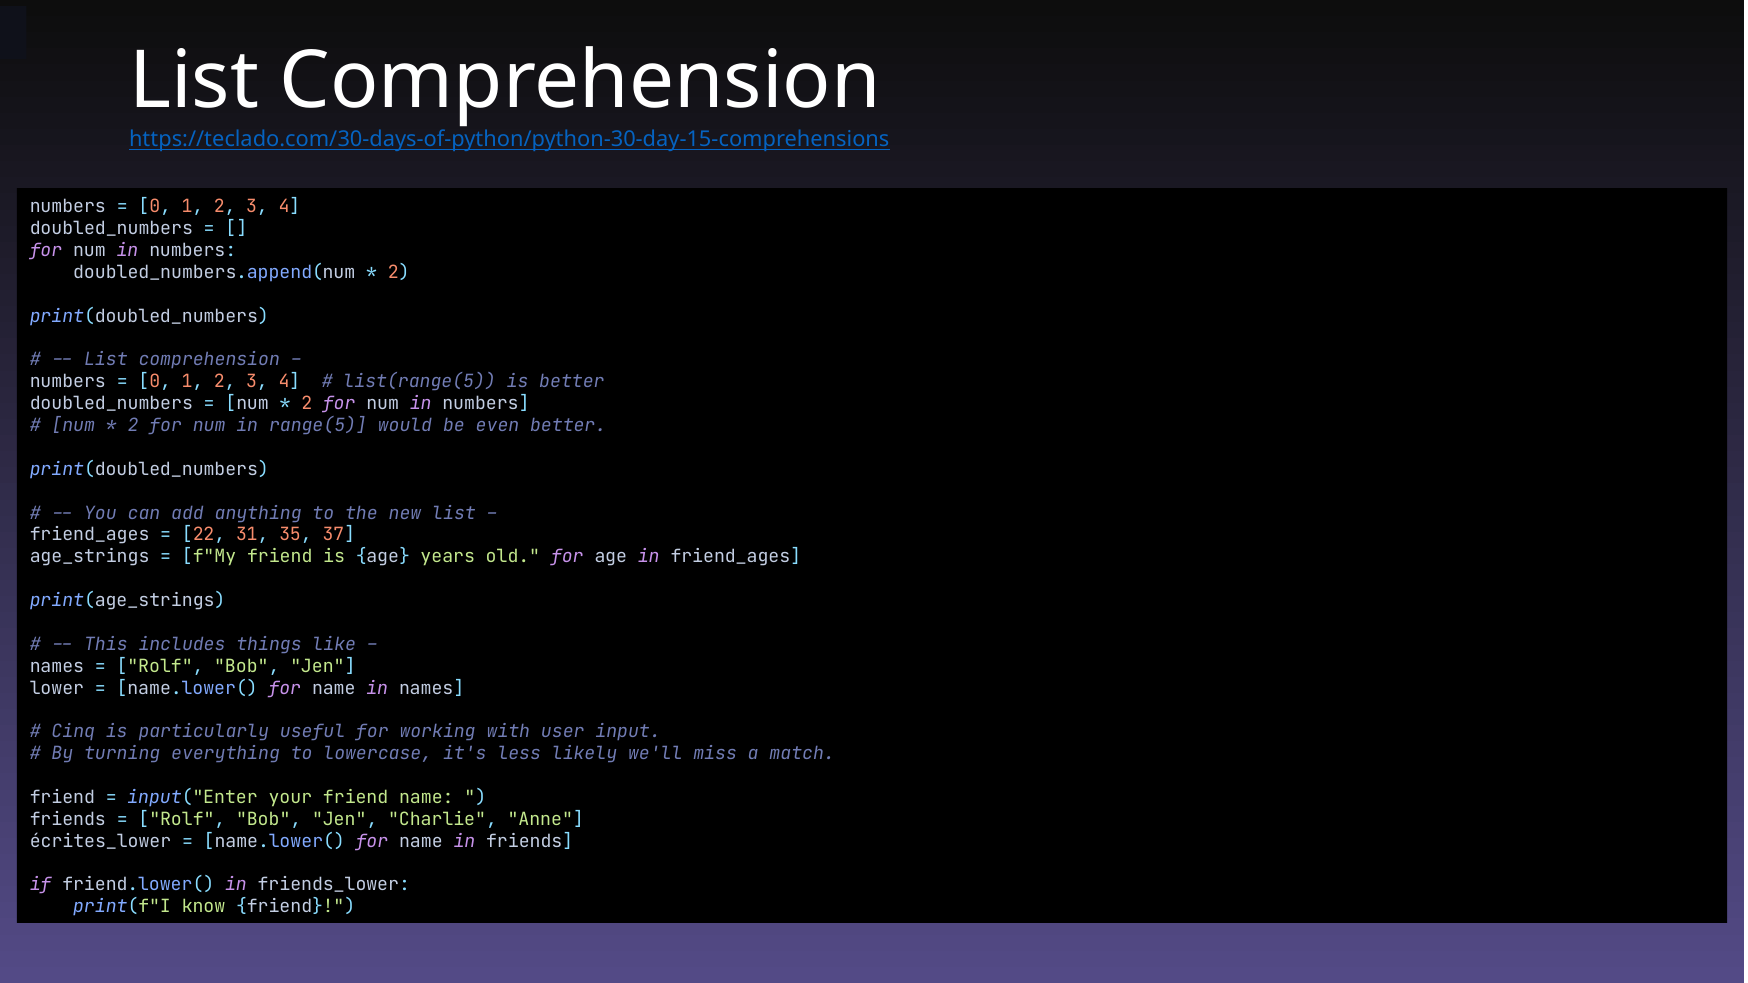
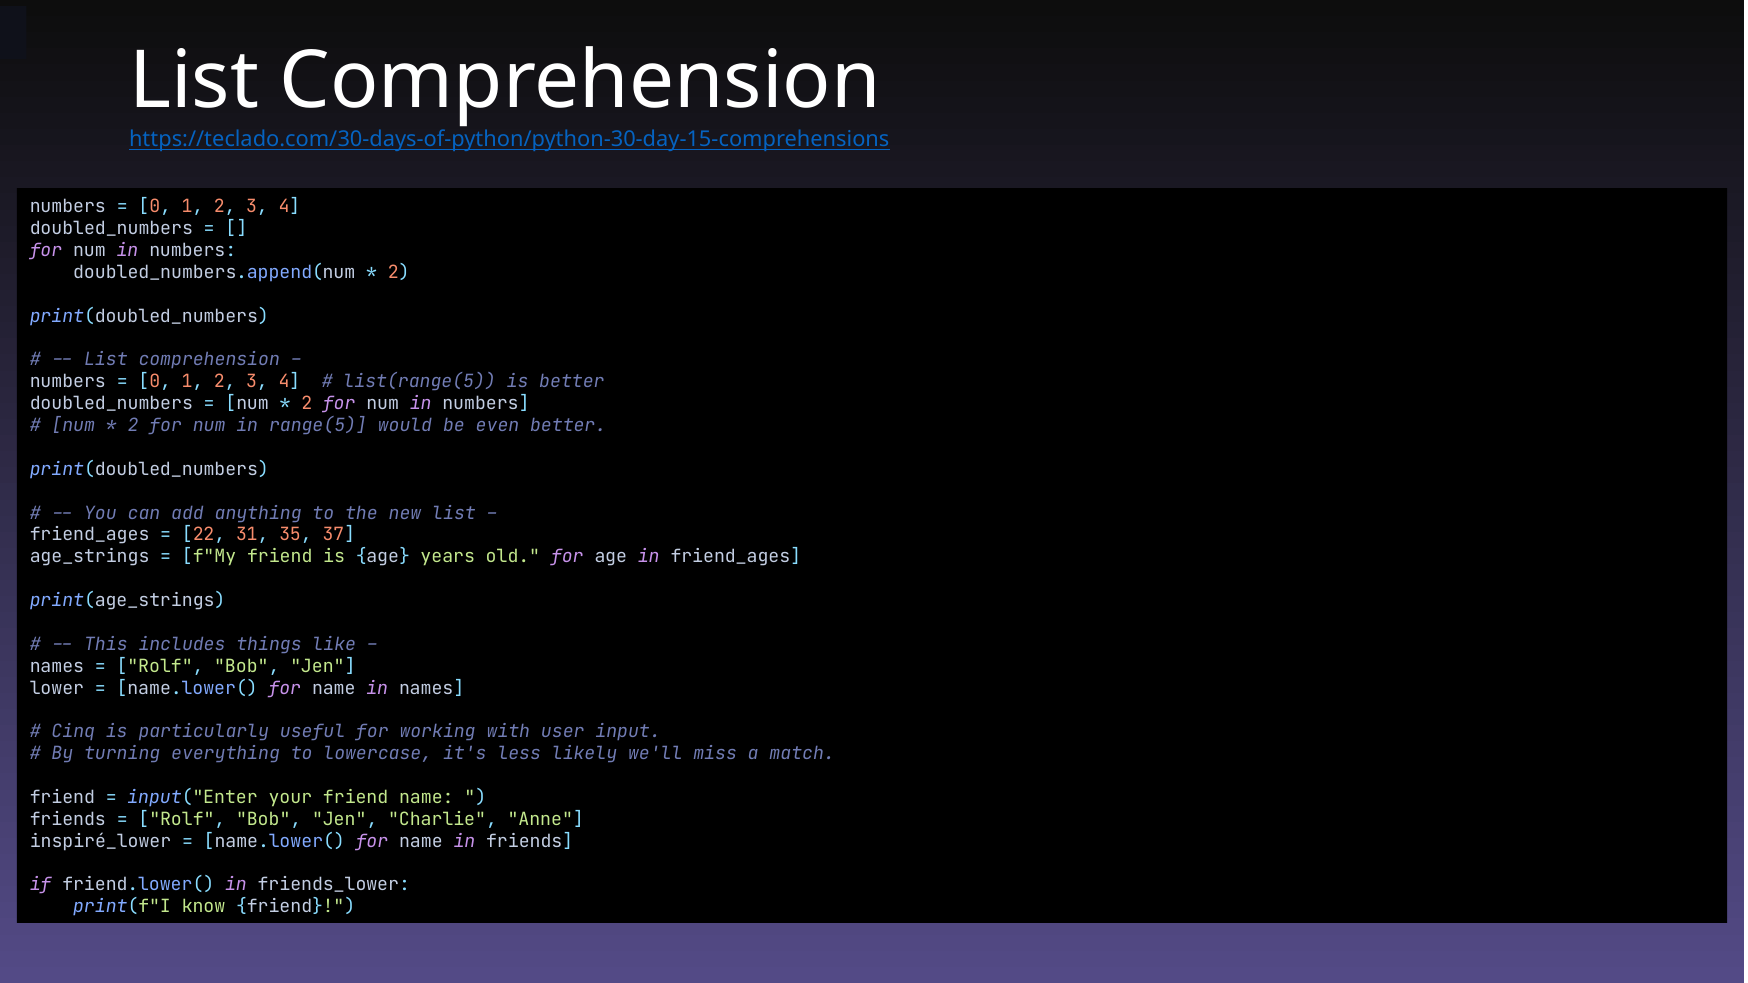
écrites_lower: écrites_lower -> inspiré_lower (100, 841)
